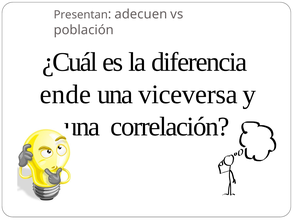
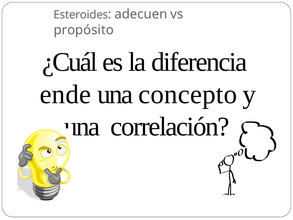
Presentan: Presentan -> Esteroides (81, 15)
población: población -> propósito (84, 30)
viceversa: viceversa -> concepto (188, 94)
